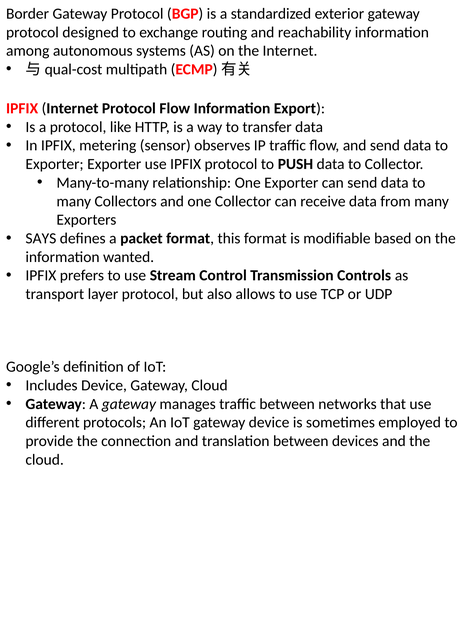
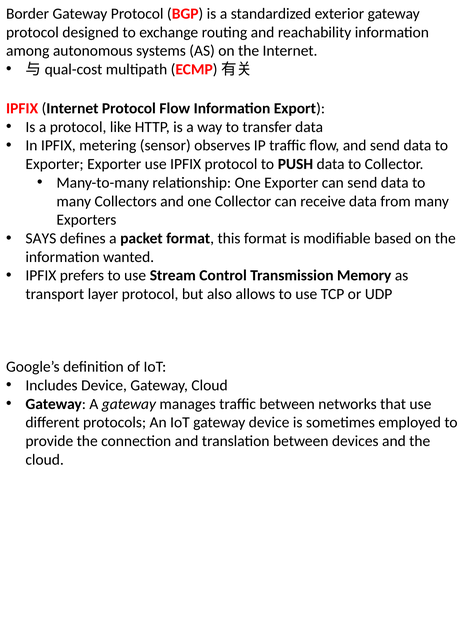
Controls: Controls -> Memory (364, 276)
